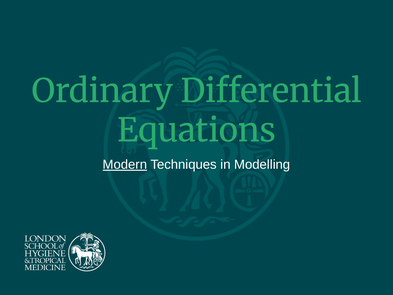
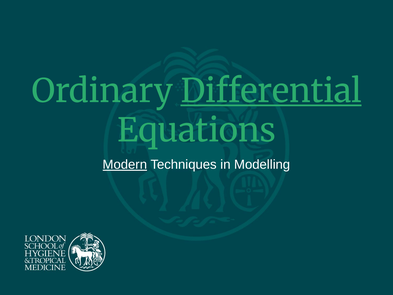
Differential underline: none -> present (271, 91)
